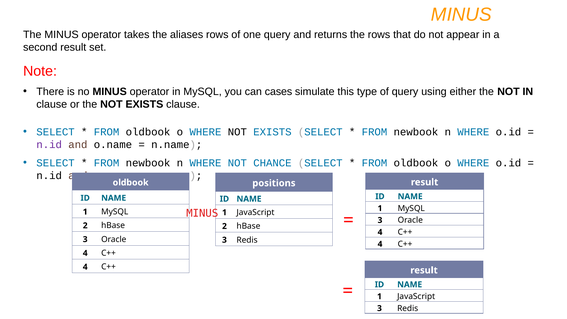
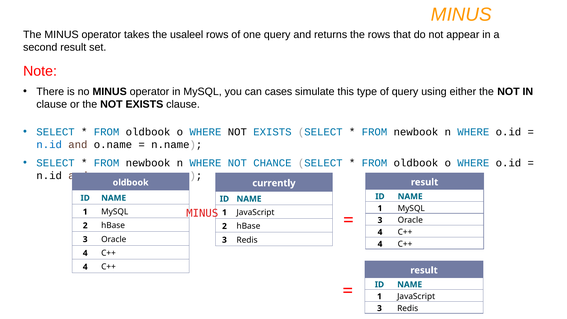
aliases: aliases -> usaleel (187, 35)
n.id colour: purple -> blue (49, 145)
positions: positions -> currently (274, 183)
